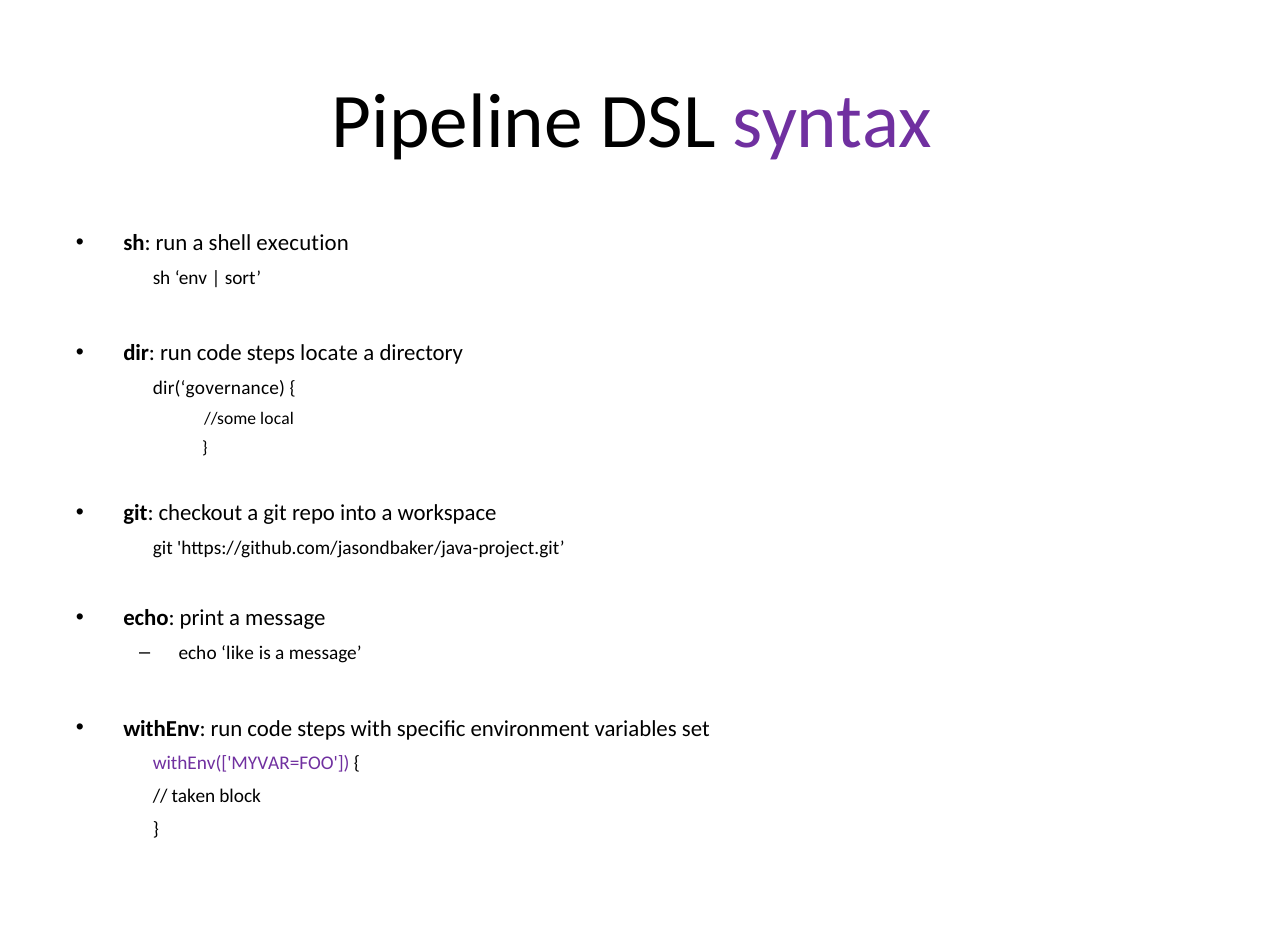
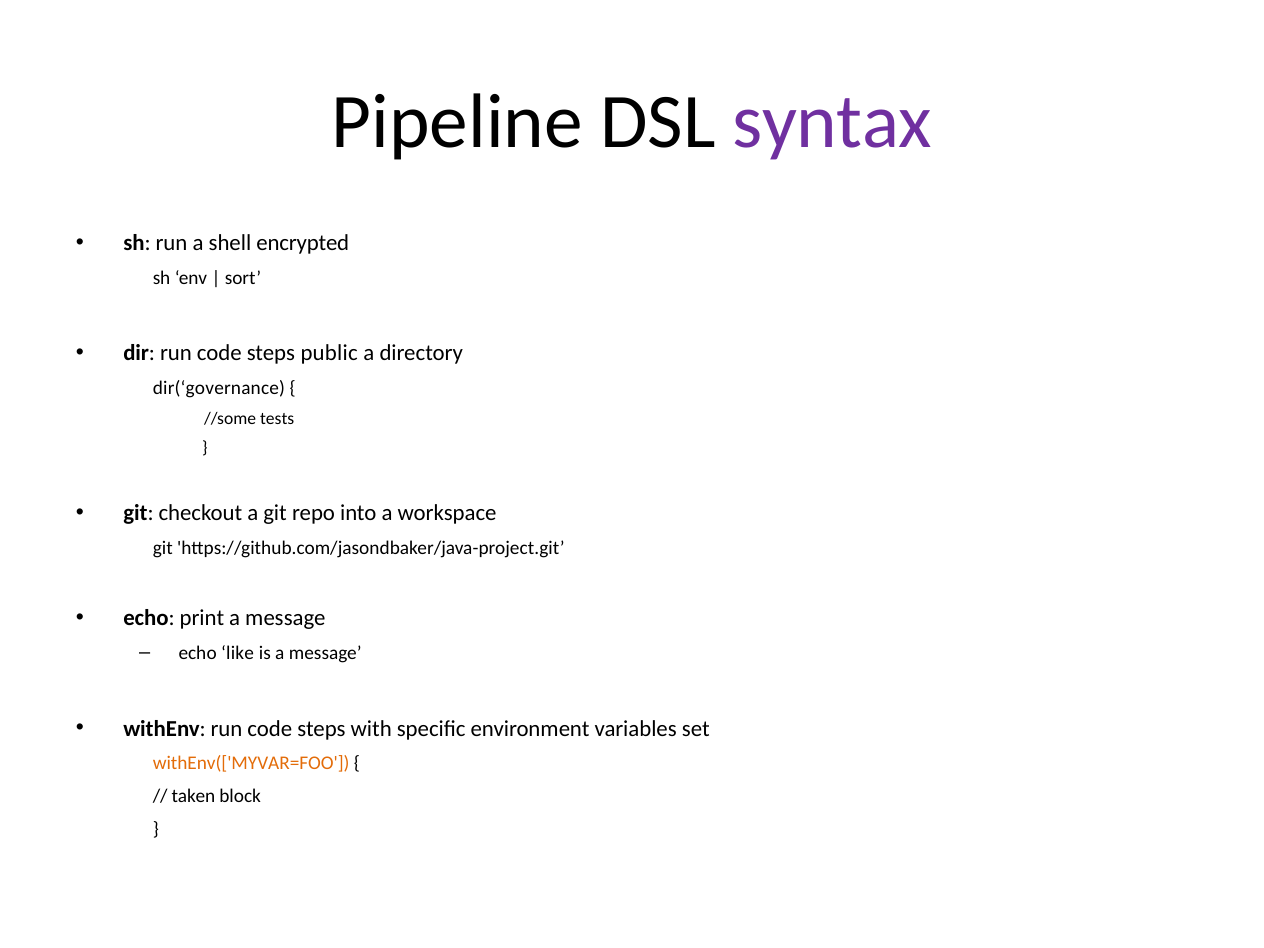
execution: execution -> encrypted (303, 243)
locate: locate -> public (329, 353)
local: local -> tests (277, 419)
withEnv(['MYVAR=FOO colour: purple -> orange (251, 763)
